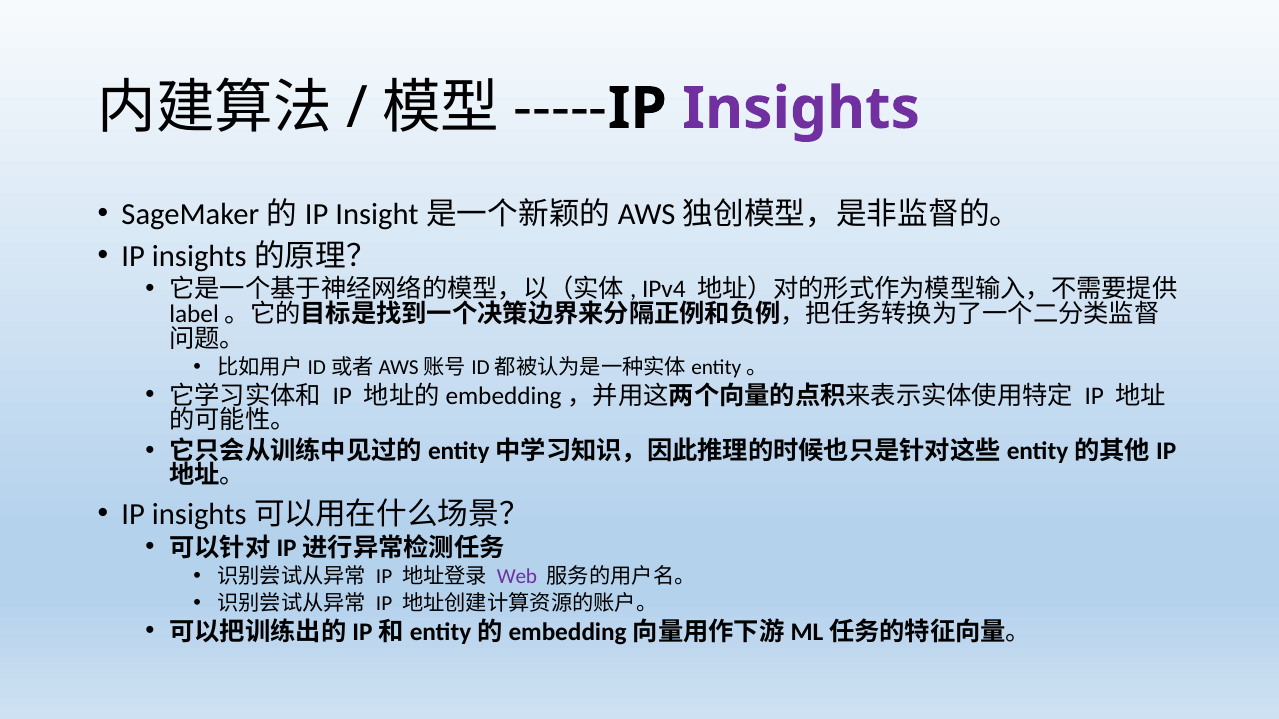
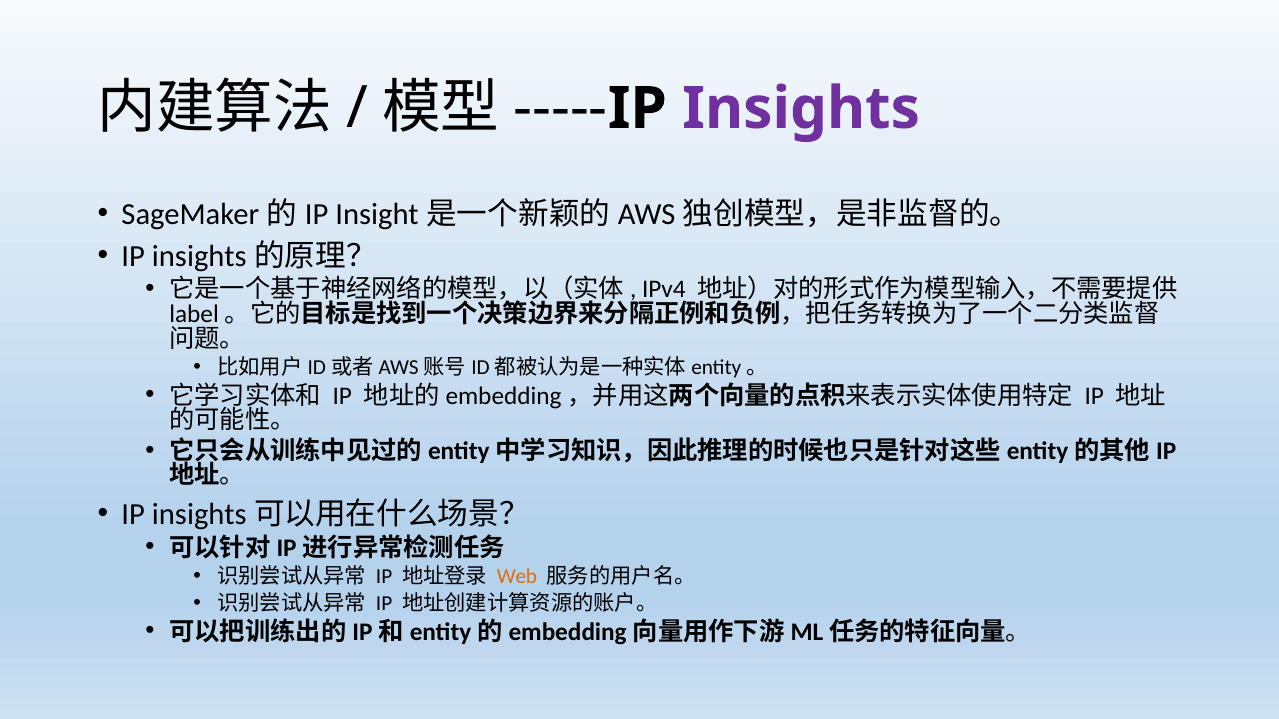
Web colour: purple -> orange (517, 577)
